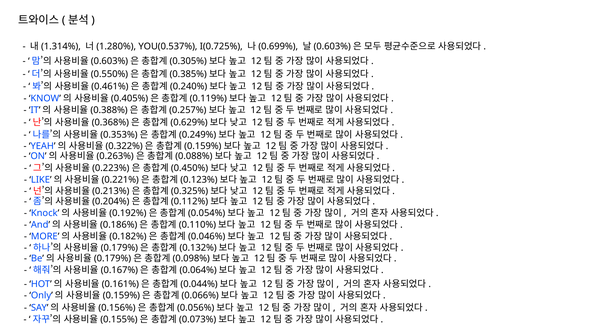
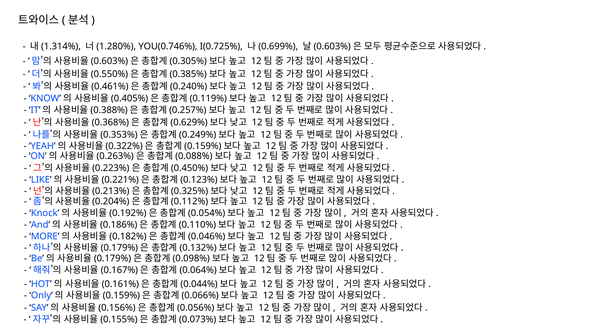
YOU(0.537%: YOU(0.537% -> YOU(0.746% (168, 47)
